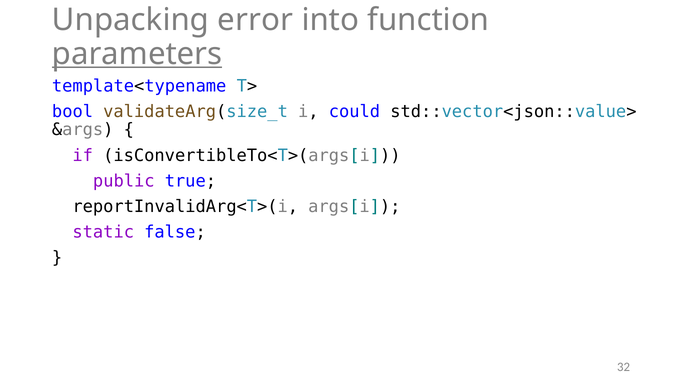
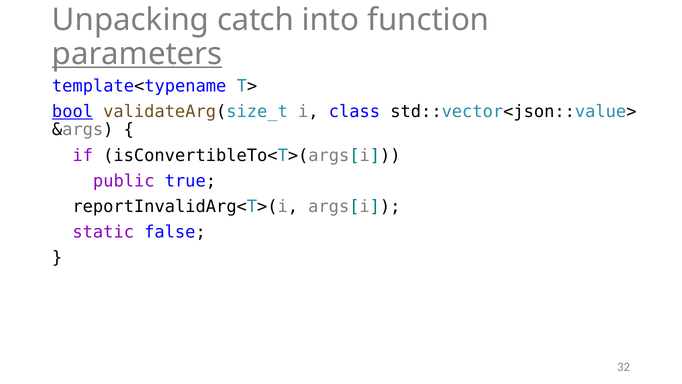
error: error -> catch (256, 20)
bool underline: none -> present (73, 111)
could: could -> class (354, 111)
